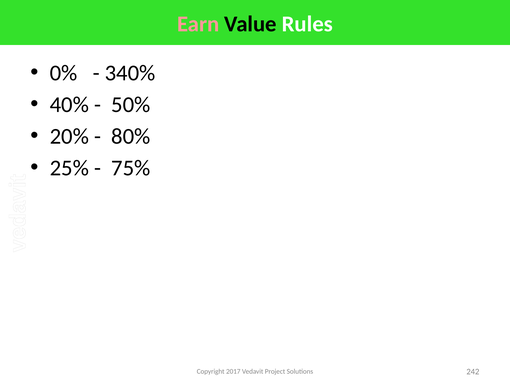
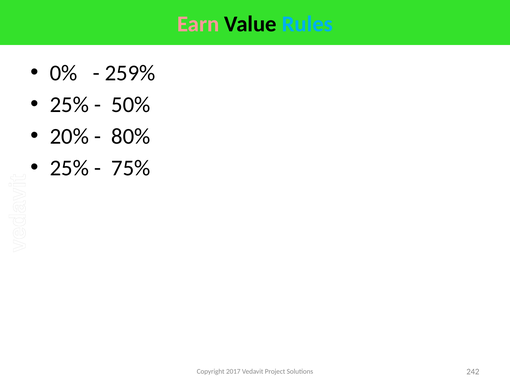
Rules colour: white -> light blue (307, 24)
340%: 340% -> 259% (130, 73)
40%: 40% -> 25% (69, 105)
